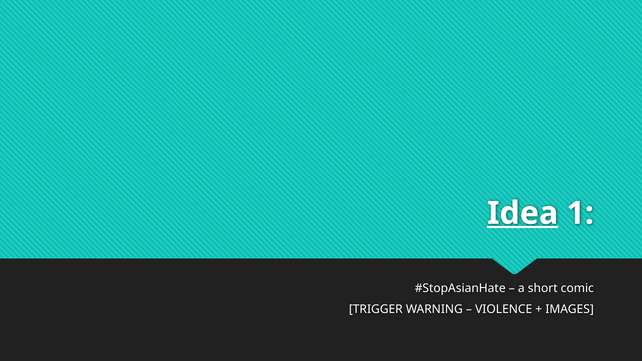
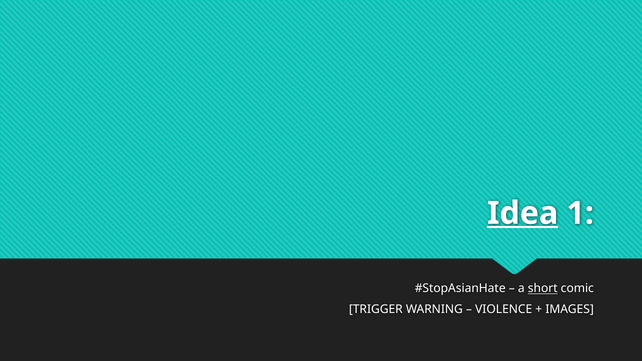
short underline: none -> present (543, 289)
